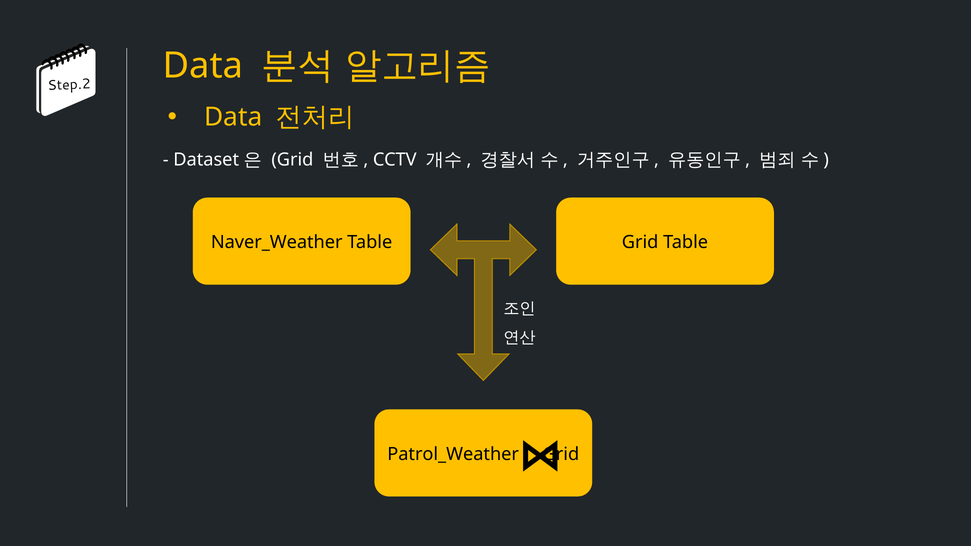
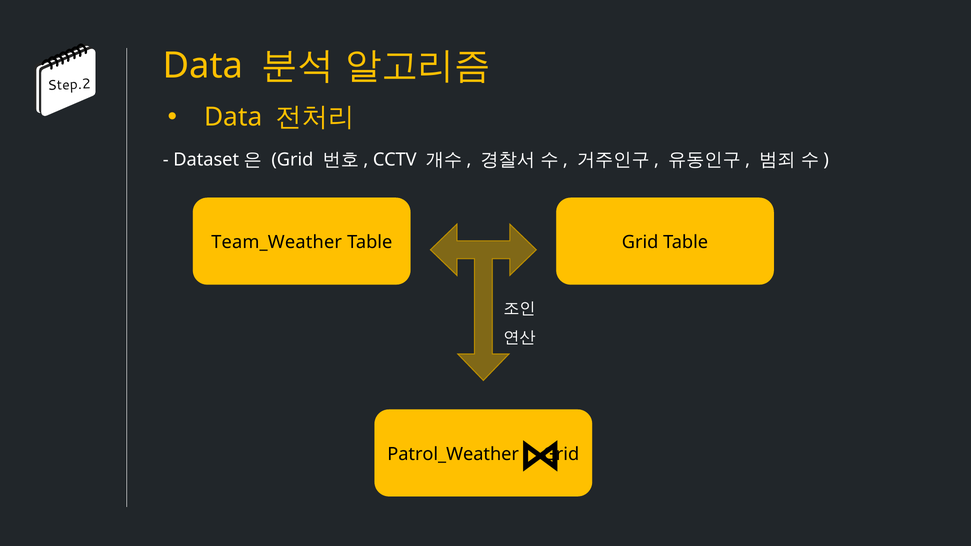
Naver_Weather: Naver_Weather -> Team_Weather (277, 242)
